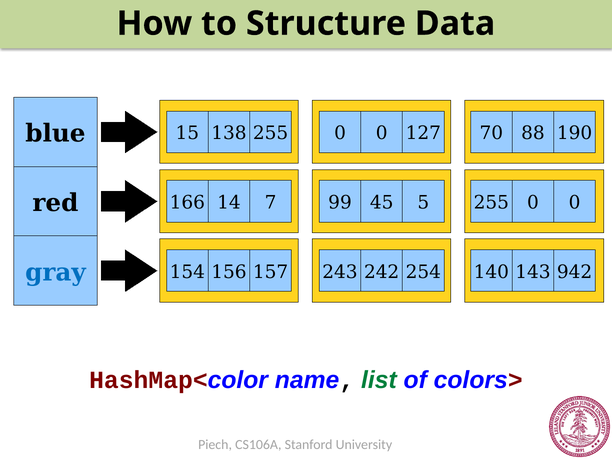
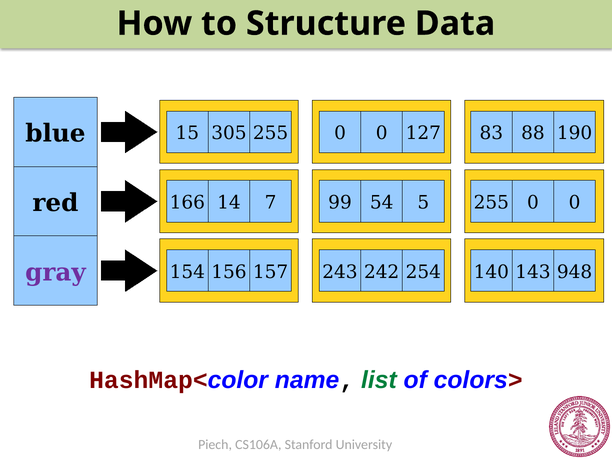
138: 138 -> 305 (229, 133)
70: 70 -> 83 (491, 133)
45: 45 -> 54 (382, 203)
gray colour: blue -> purple (55, 272)
942: 942 -> 948 (575, 272)
